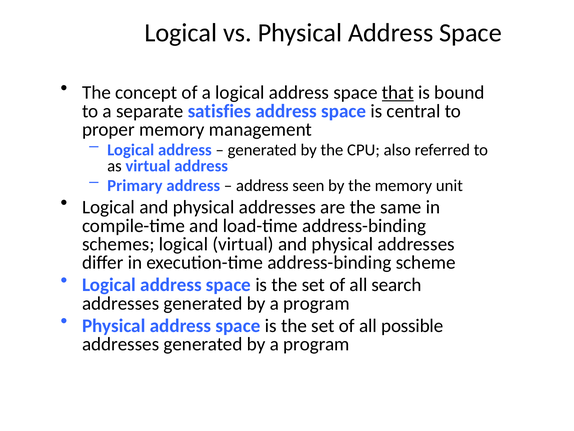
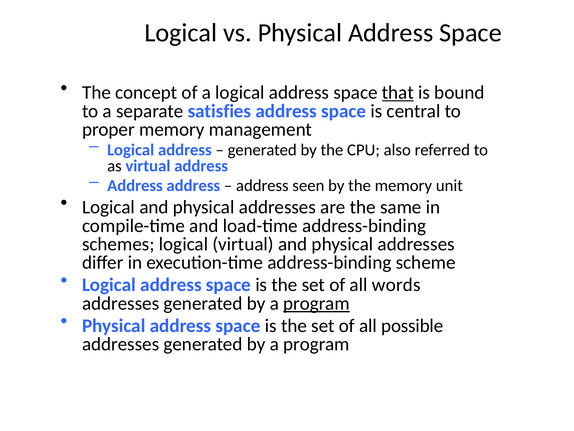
Primary: Primary -> Address (135, 185)
search: search -> words (396, 285)
program underline: none -> present (316, 303)
